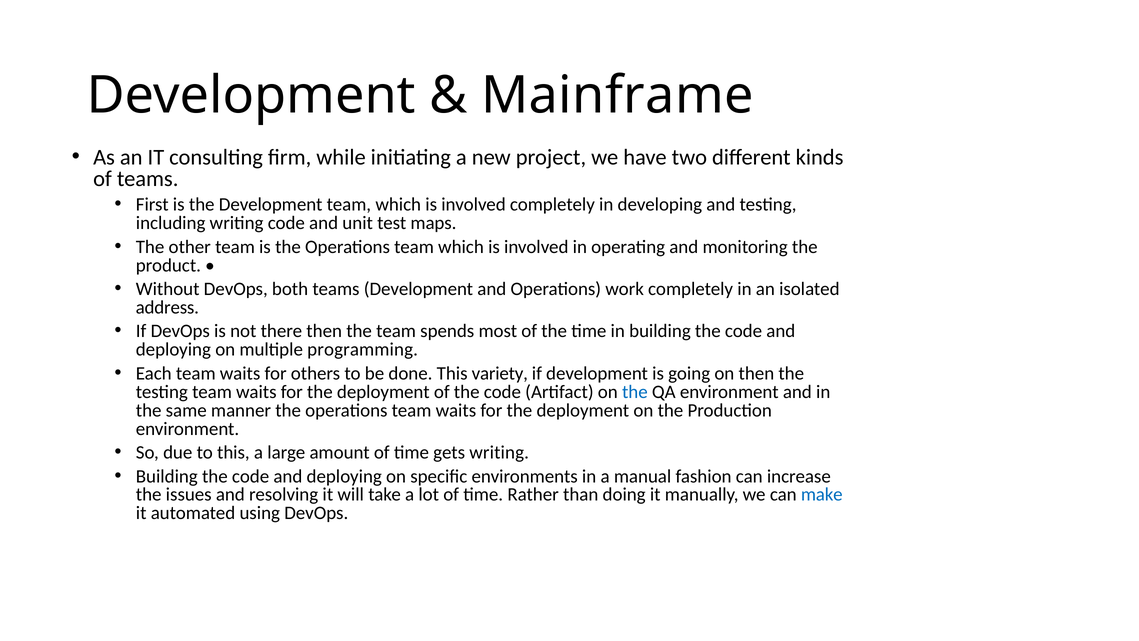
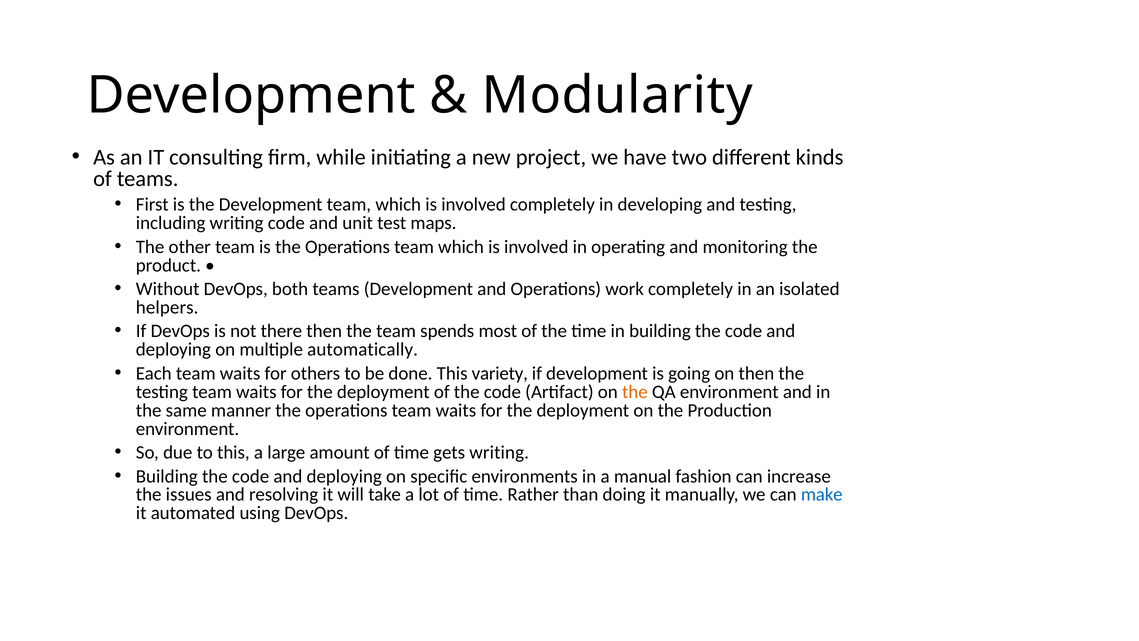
Mainframe: Mainframe -> Modularity (617, 96)
address: address -> helpers (167, 307)
programming: programming -> automatically (363, 349)
the colour: blue -> orange (635, 392)
